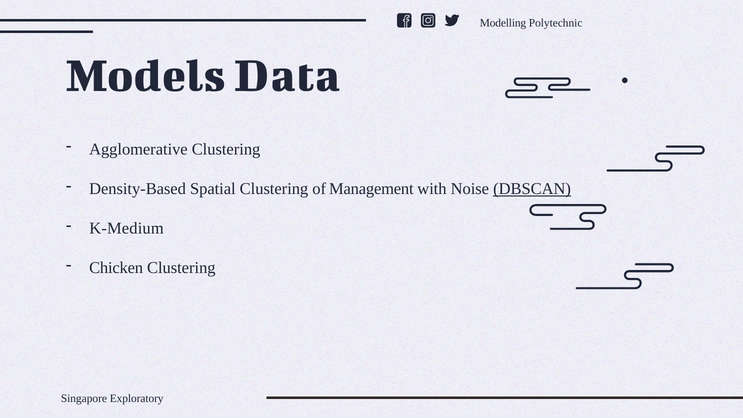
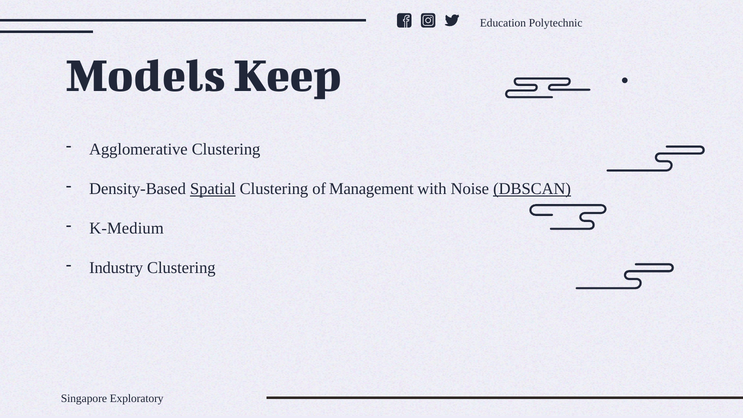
Modelling: Modelling -> Education (503, 23)
Data: Data -> Keep (288, 75)
Spatial underline: none -> present (213, 189)
Chicken: Chicken -> Industry (116, 268)
